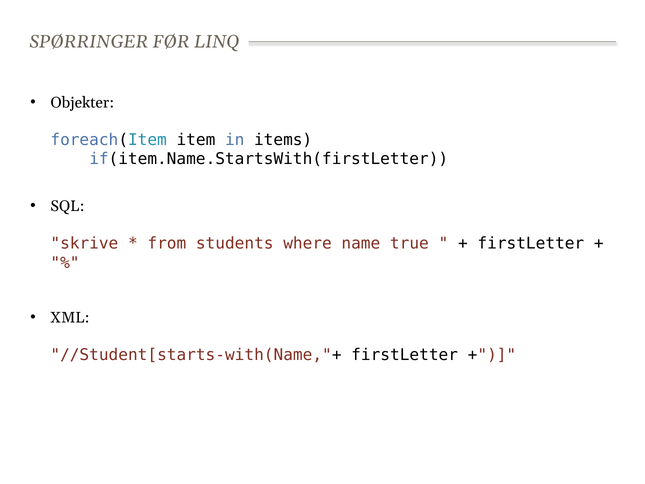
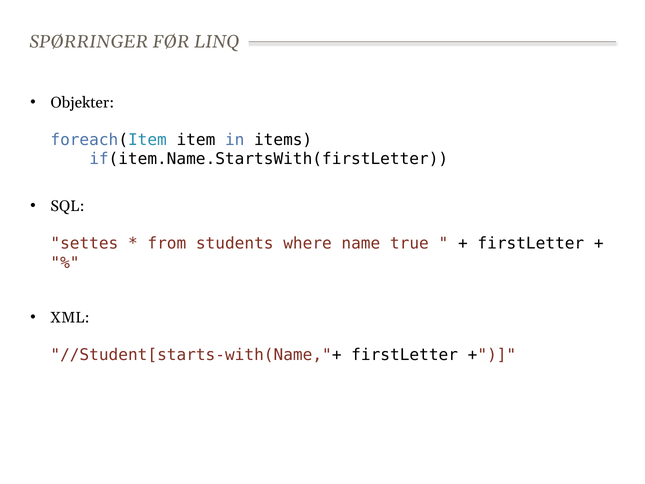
skrive: skrive -> settes (84, 243)
